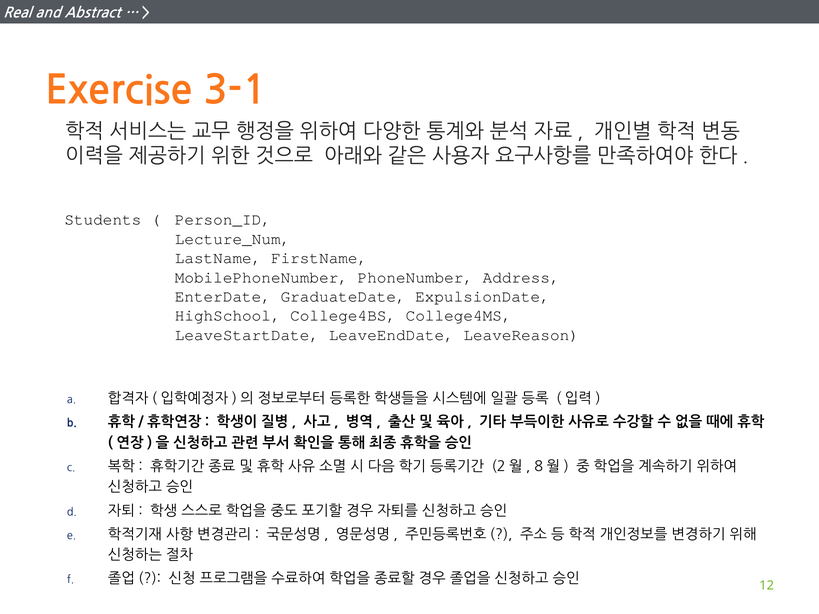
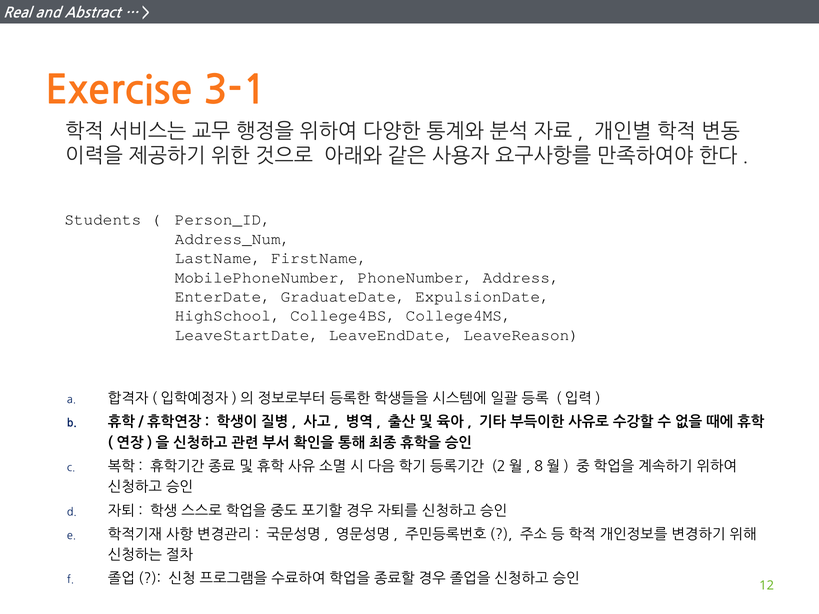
Lecture_Num: Lecture_Num -> Address_Num (233, 239)
